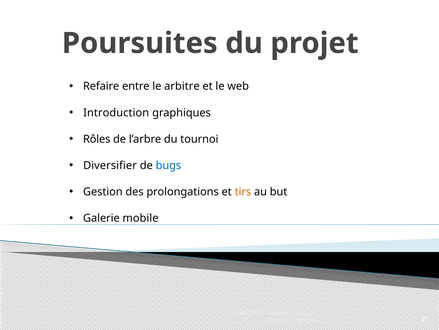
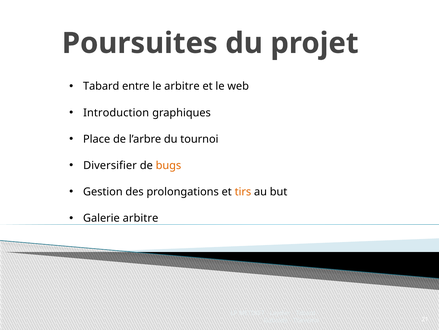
Refaire: Refaire -> Tabard (101, 86)
Rôles: Rôles -> Place (97, 139)
bugs colour: blue -> orange (168, 165)
Galerie mobile: mobile -> arbitre (141, 218)
